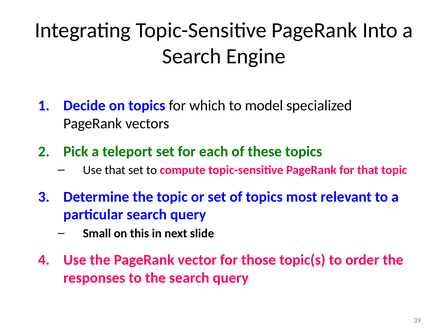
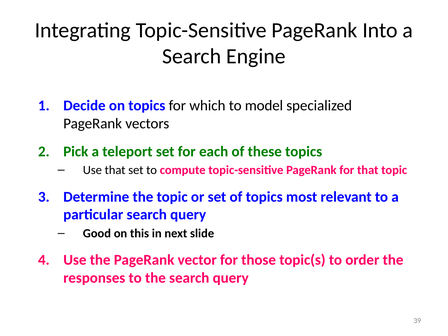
Small: Small -> Good (97, 233)
